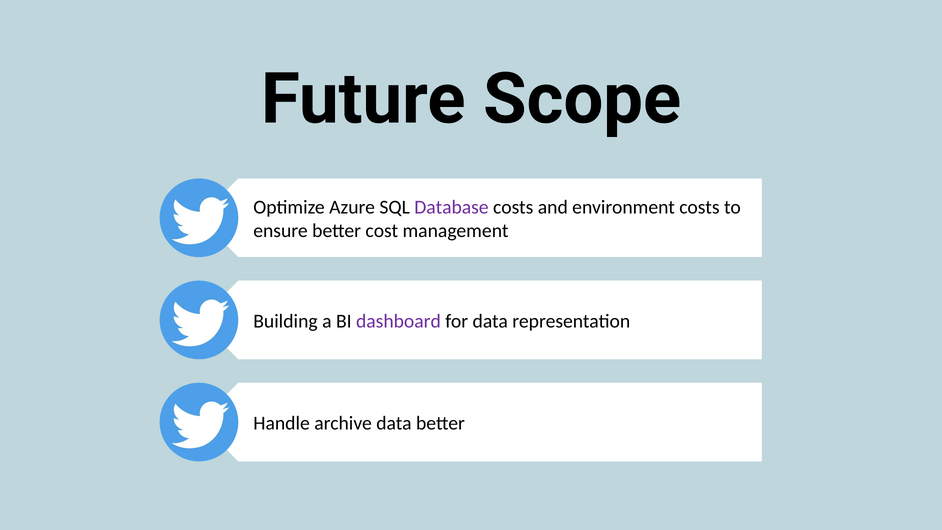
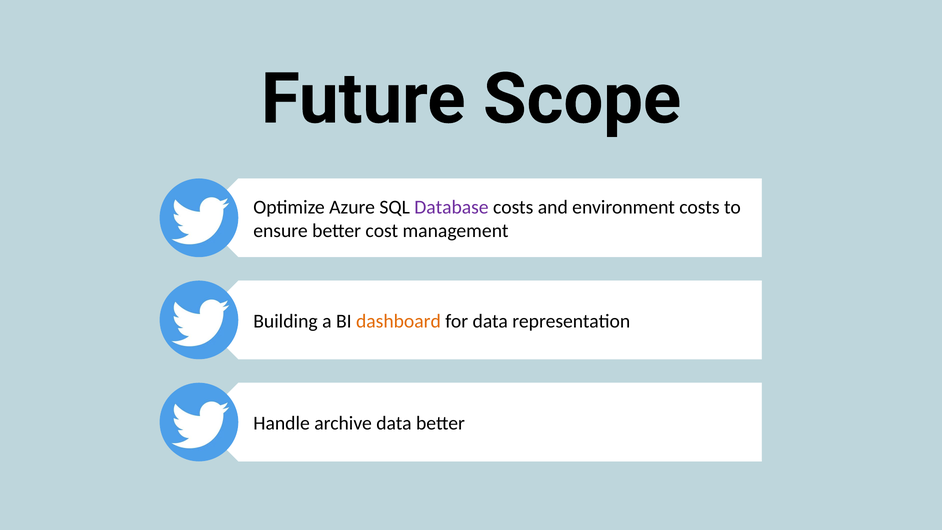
dashboard colour: purple -> orange (398, 321)
